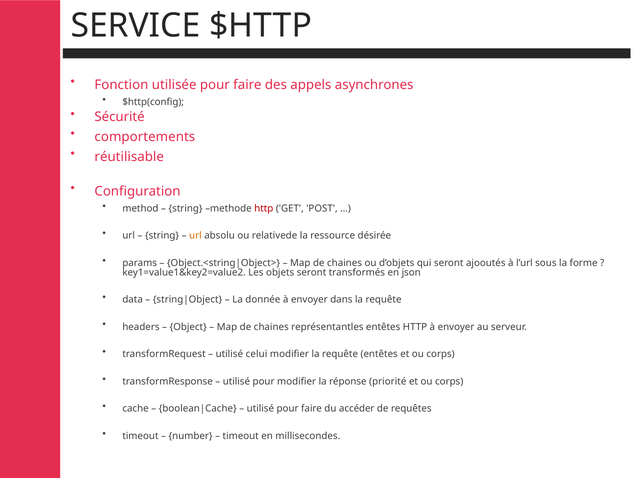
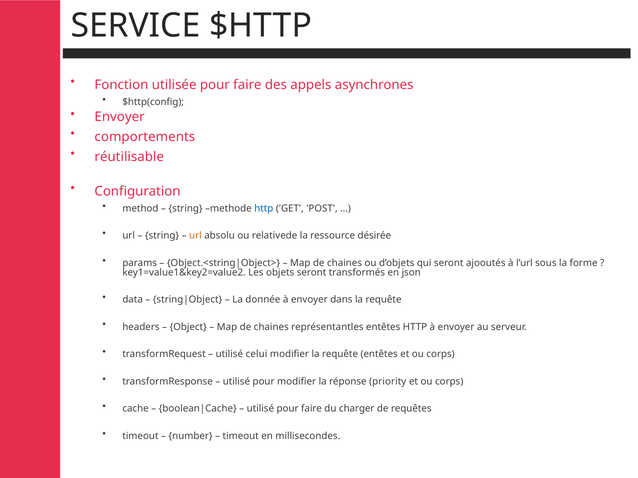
Sécurité: Sécurité -> Envoyer (120, 117)
http colour: red -> blue (264, 209)
priorité: priorité -> priority (388, 382)
accéder: accéder -> charger (357, 409)
